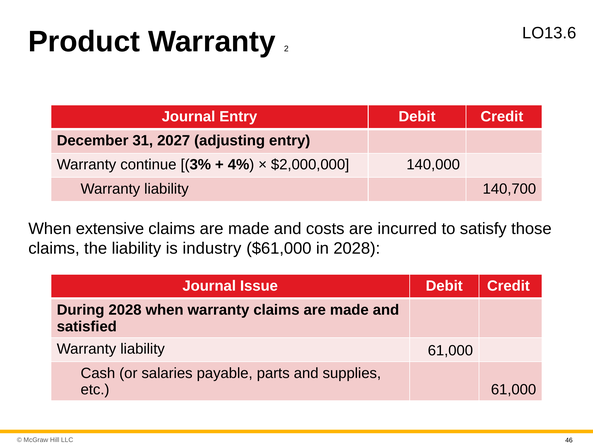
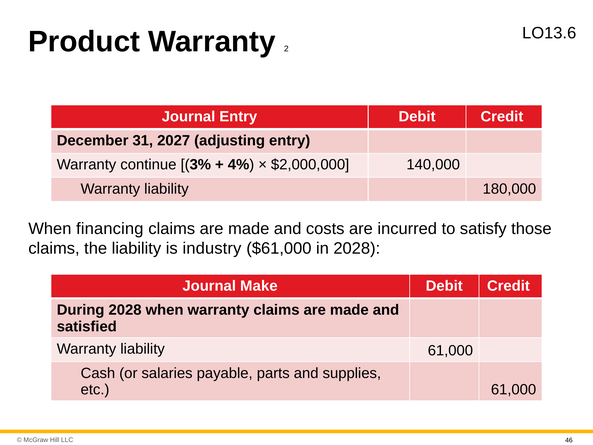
140,700: 140,700 -> 180,000 (509, 189)
extensive: extensive -> financing (110, 229)
Issue: Issue -> Make (259, 286)
